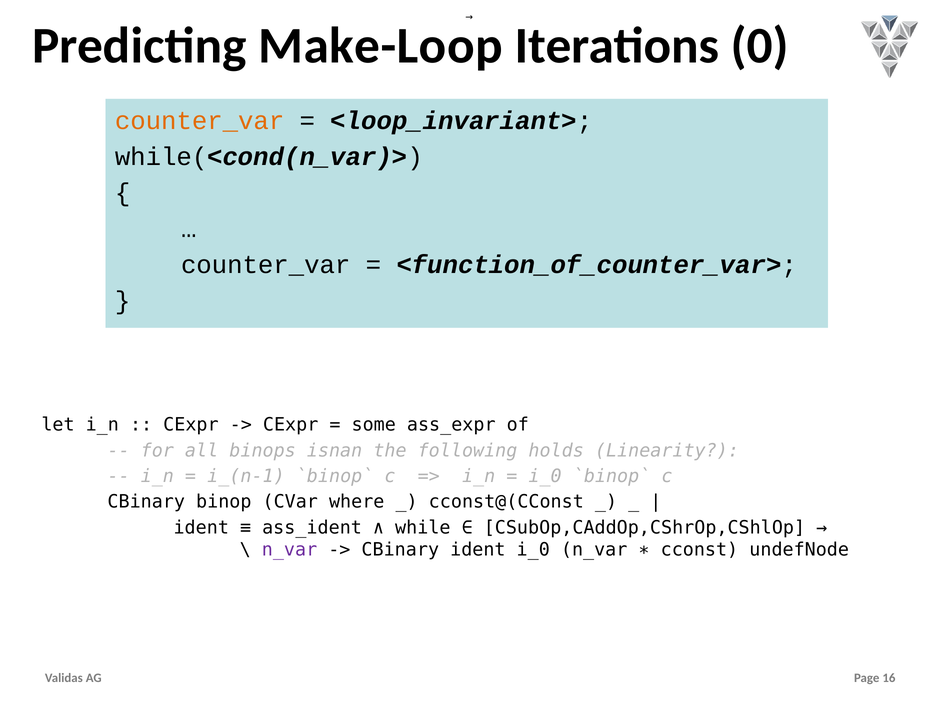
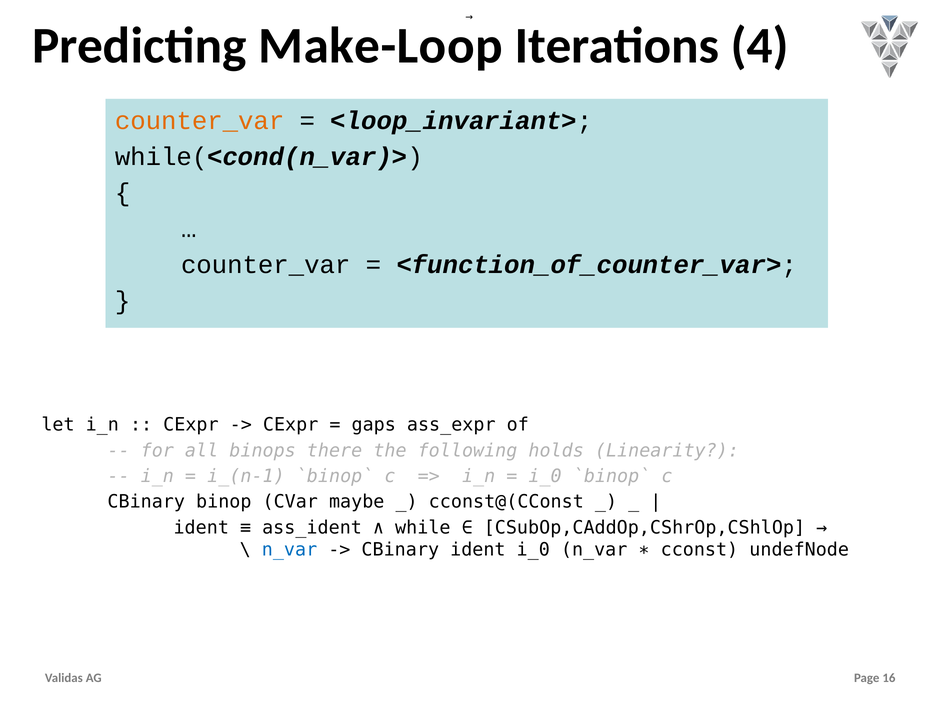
0: 0 -> 4 (760, 46)
some: some -> gaps (374, 425)
isnan: isnan -> there (335, 450)
where: where -> maybe (357, 502)
n_var colour: purple -> blue (290, 550)
